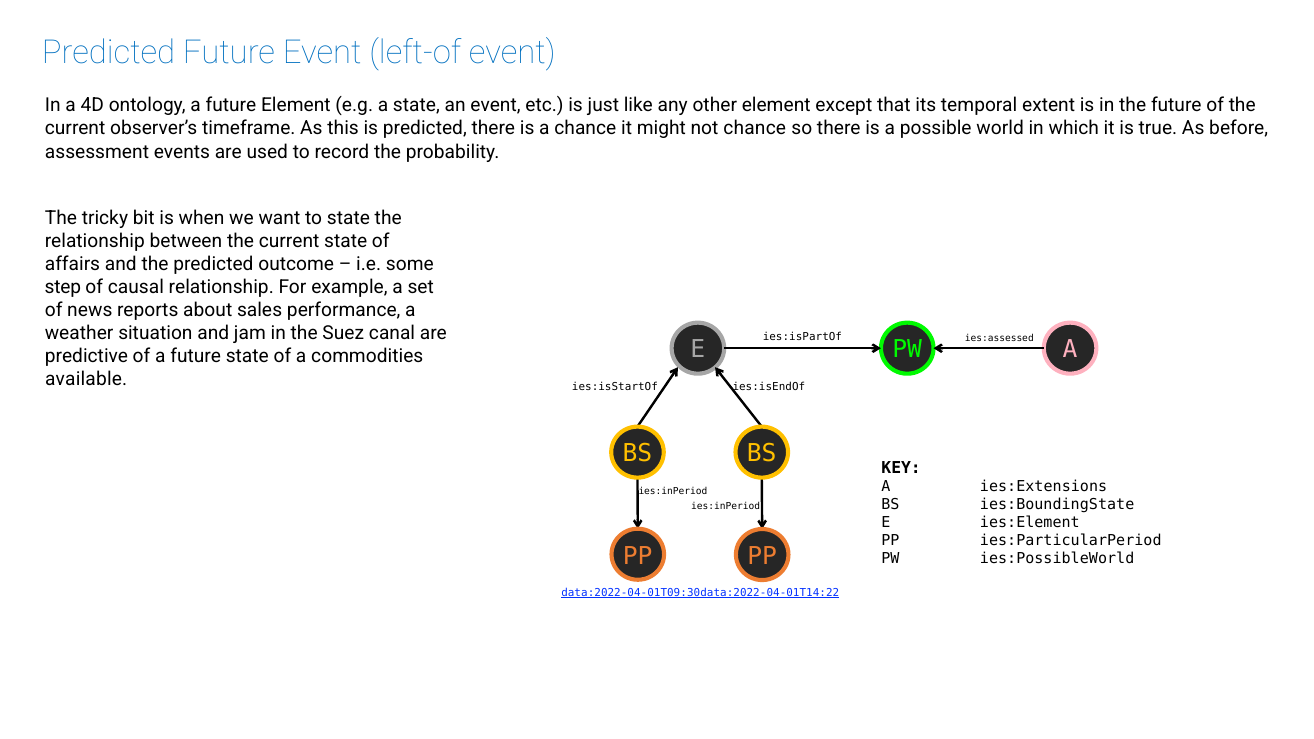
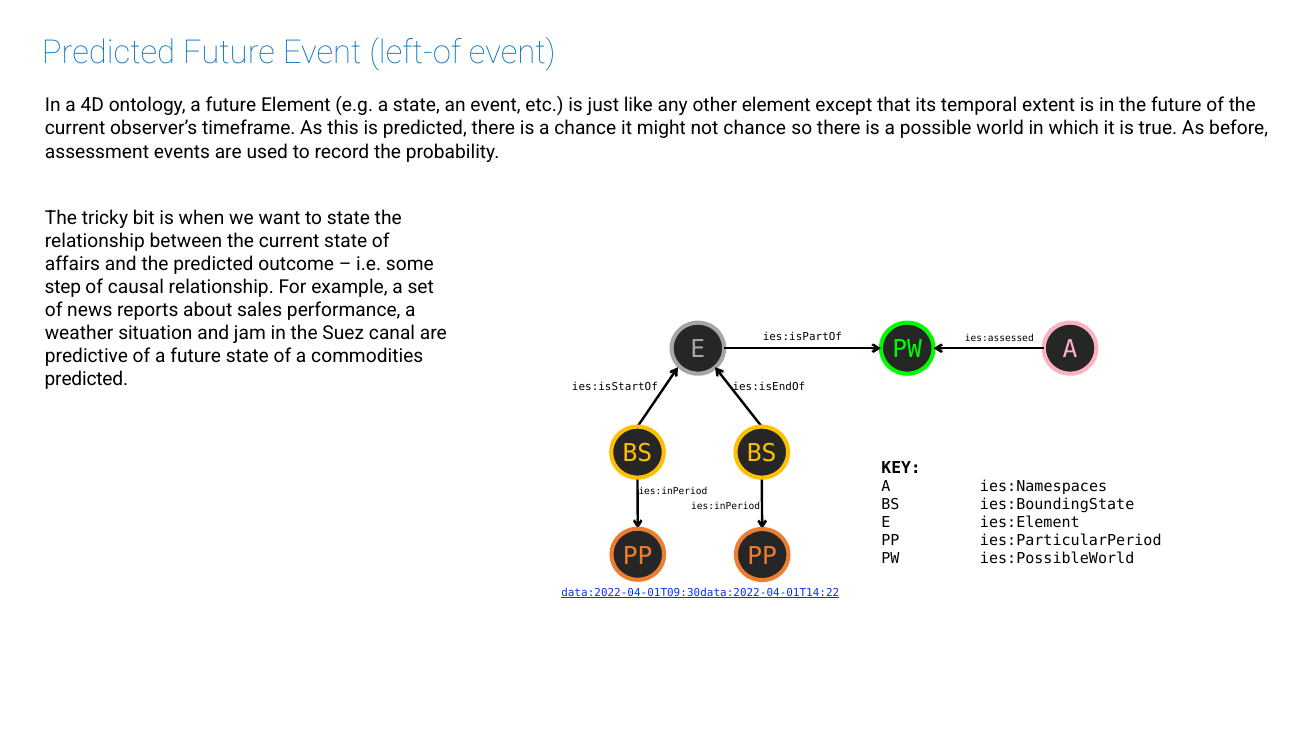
available: available -> predicted (86, 380)
ies:Extensions: ies:Extensions -> ies:Namespaces (1044, 487)
